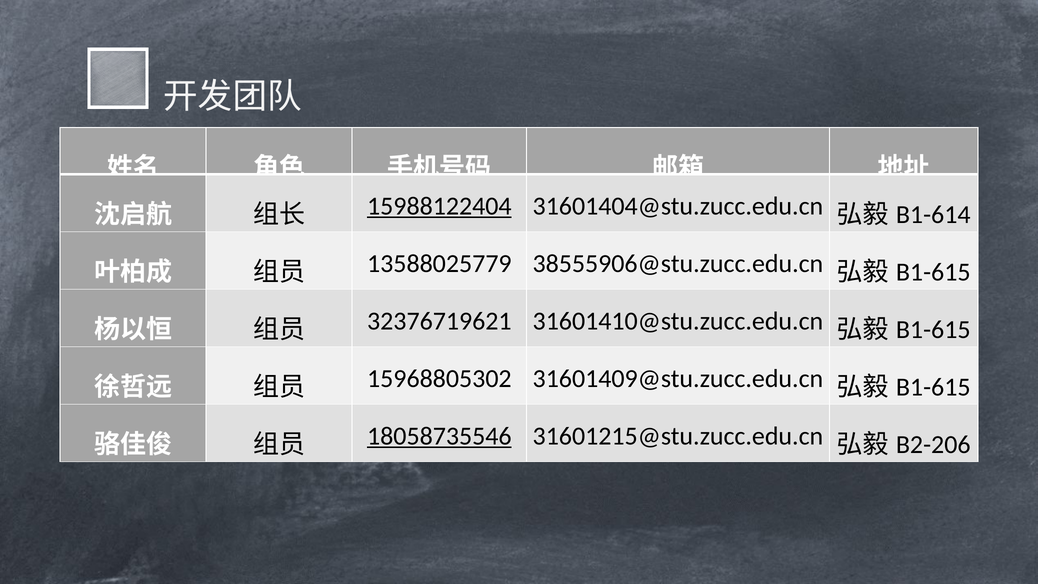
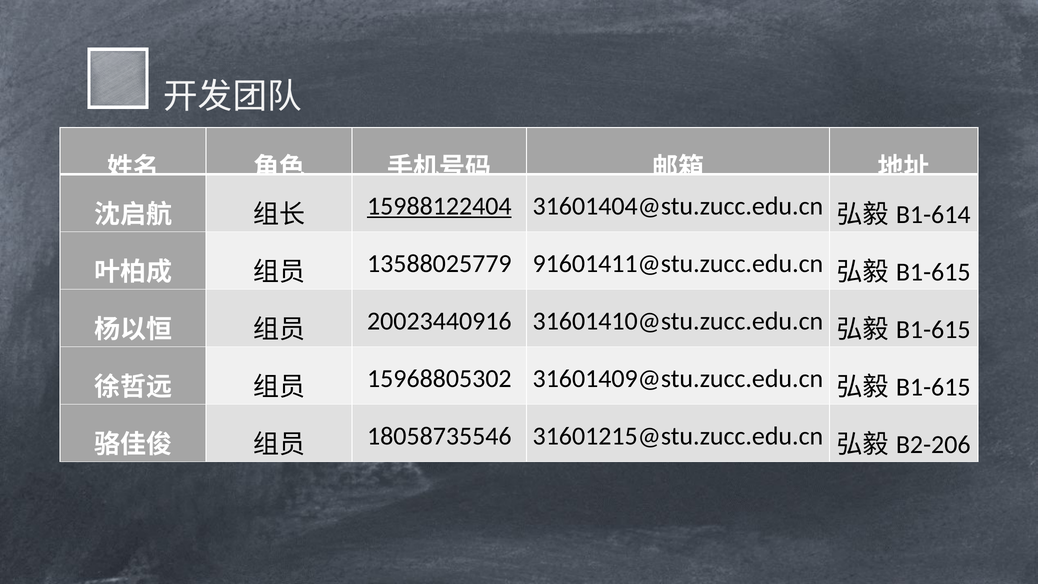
38555906@stu.zucc.edu.cn: 38555906@stu.zucc.edu.cn -> 91601411@stu.zucc.edu.cn (678, 264)
32376719621: 32376719621 -> 20023440916 (439, 321)
18058735546 underline: present -> none (439, 436)
